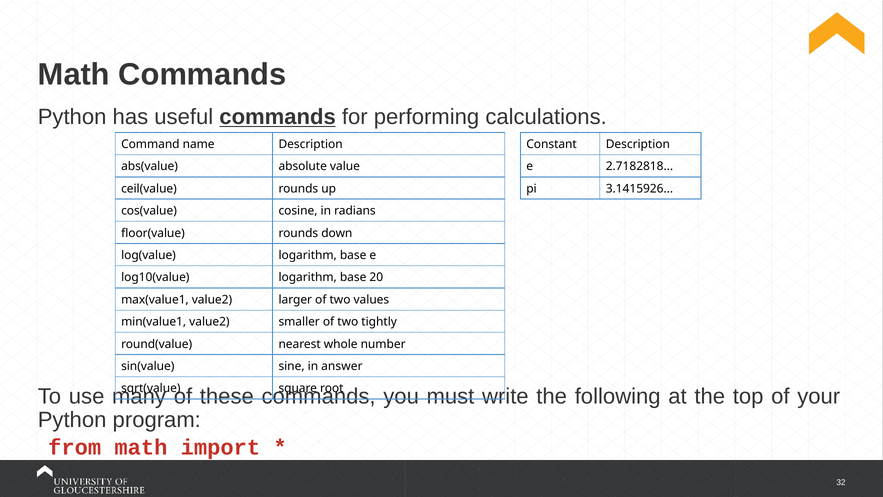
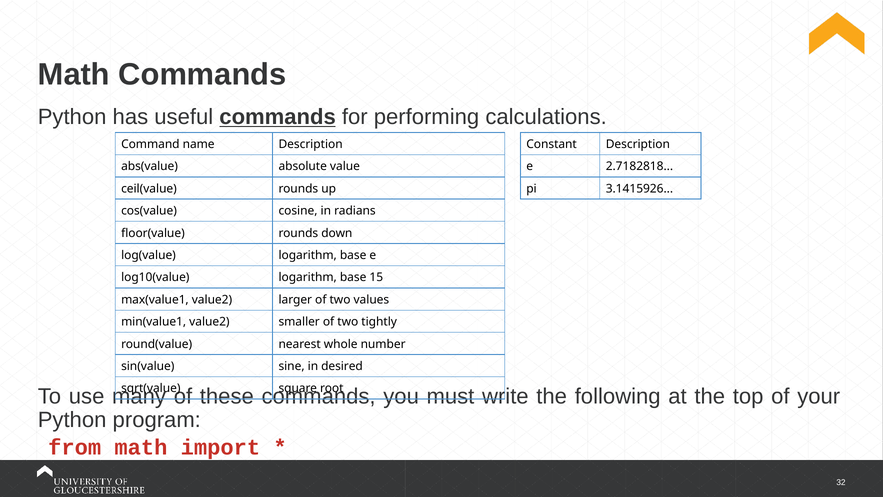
20: 20 -> 15 (376, 277)
answer: answer -> desired (342, 366)
